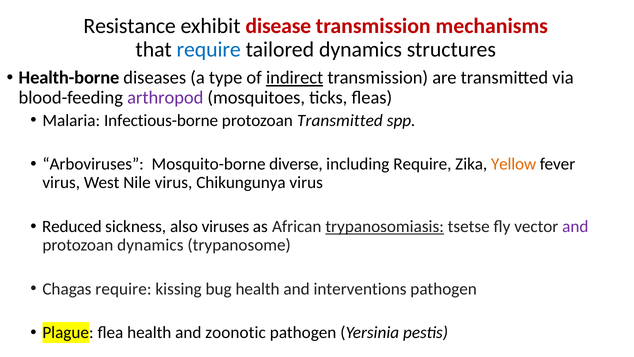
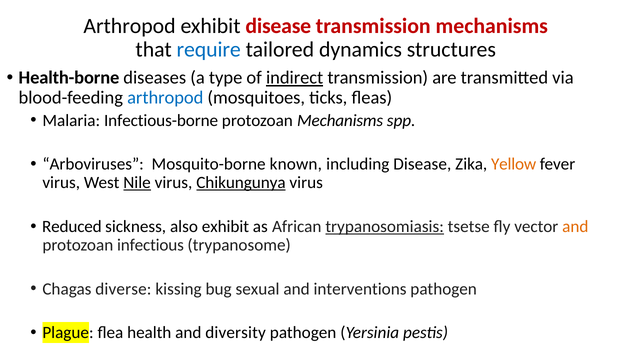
Resistance: Resistance -> Arthropod (130, 26)
arthropod colour: purple -> blue (165, 98)
protozoan Transmitted: Transmitted -> Mechanisms (340, 120)
diverse: diverse -> known (296, 164)
including Require: Require -> Disease (422, 164)
Nile underline: none -> present (137, 183)
Chikungunya underline: none -> present (241, 183)
also viruses: viruses -> exhibit (225, 226)
and colour: purple -> orange (575, 226)
protozoan dynamics: dynamics -> infectious (150, 245)
Chagas require: require -> diverse (123, 289)
bug health: health -> sexual (258, 289)
zoonotic: zoonotic -> diversity (236, 332)
